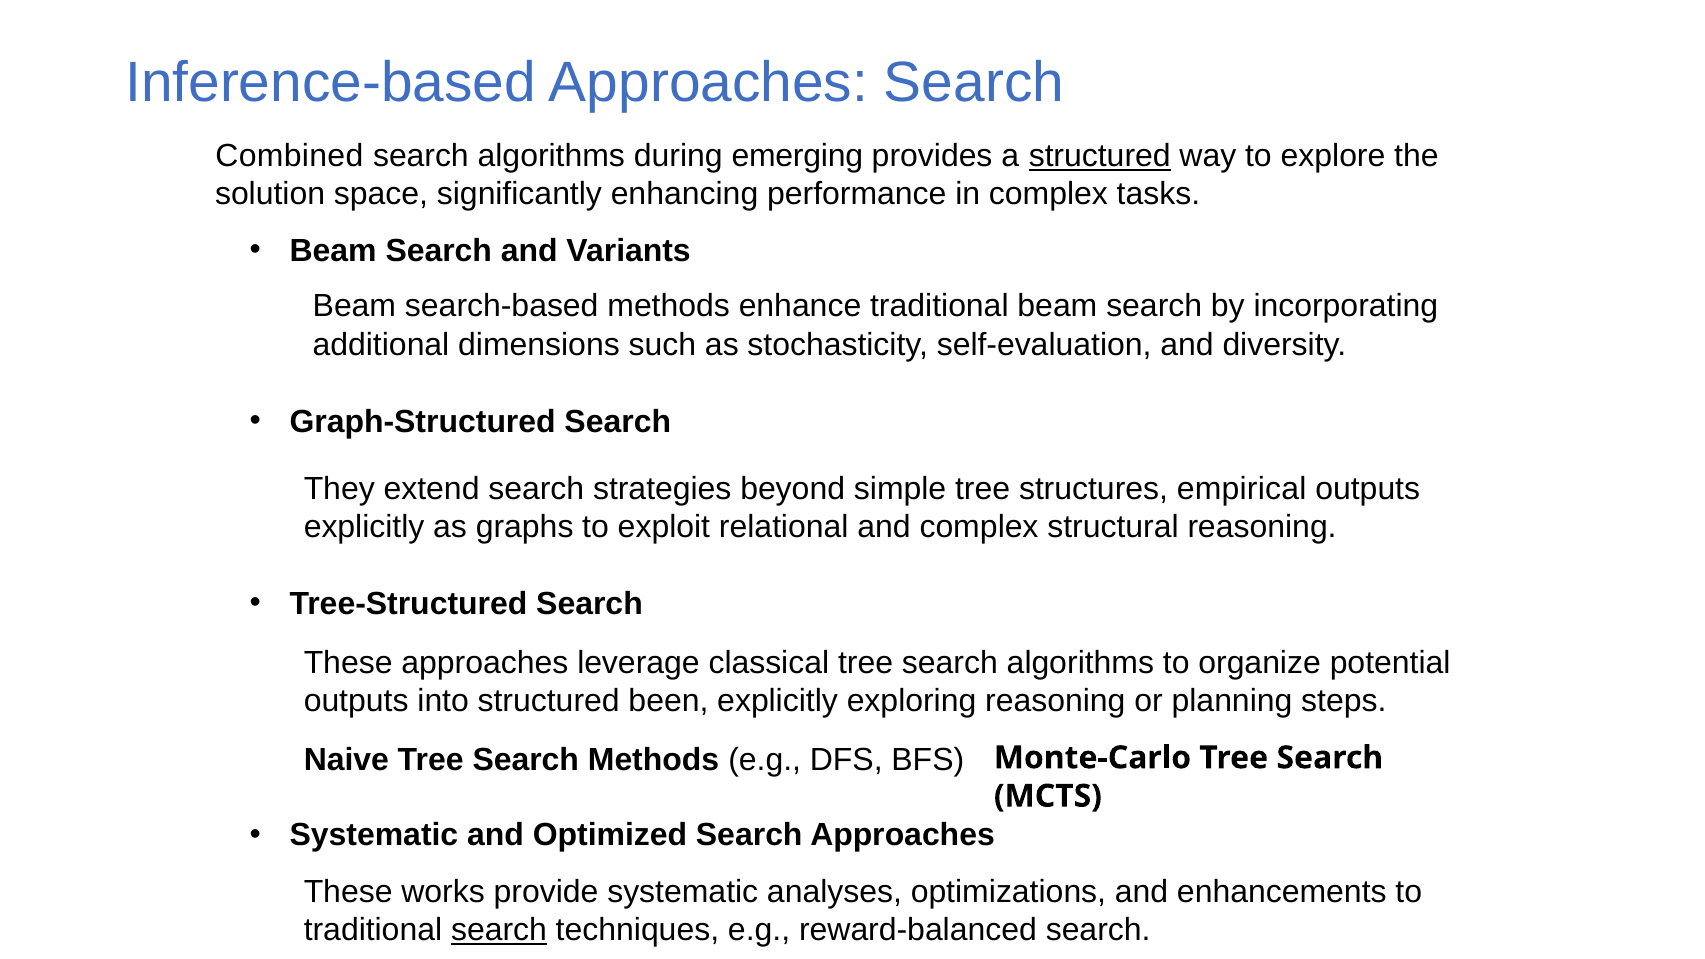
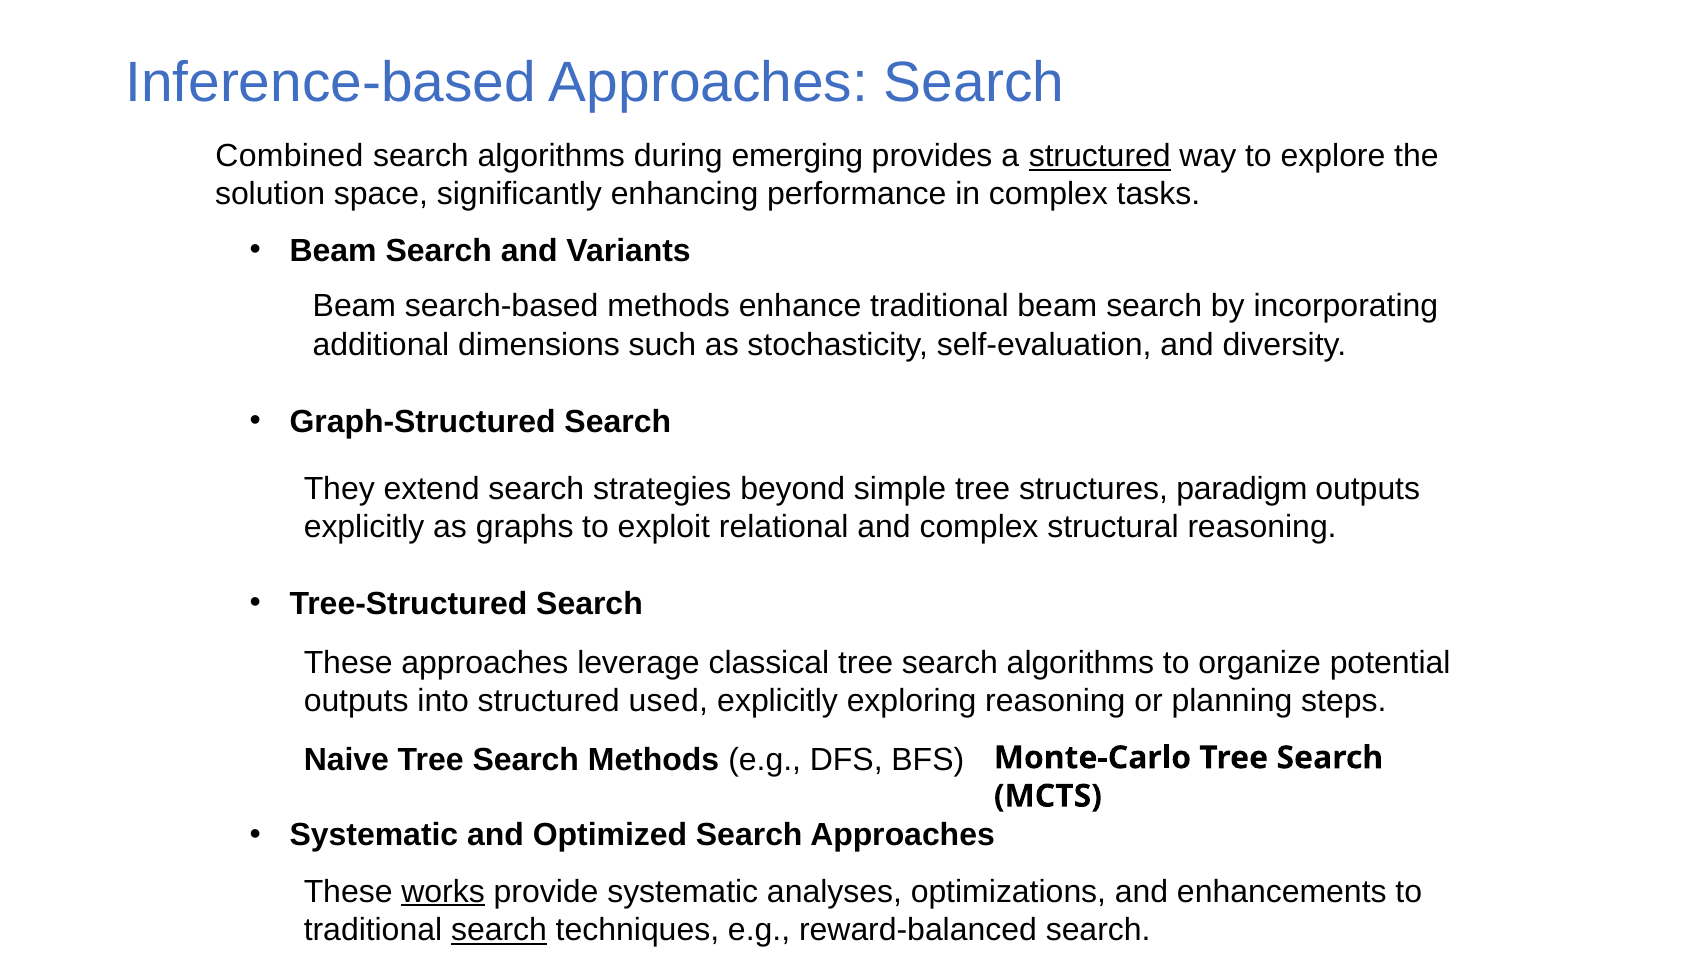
empirical: empirical -> paradigm (1242, 489)
been: been -> used (668, 701)
works underline: none -> present (443, 892)
